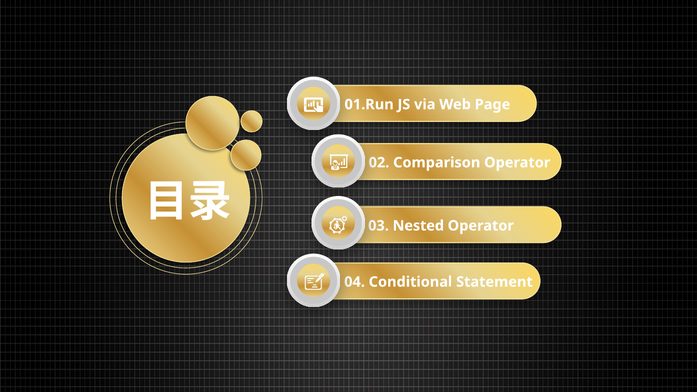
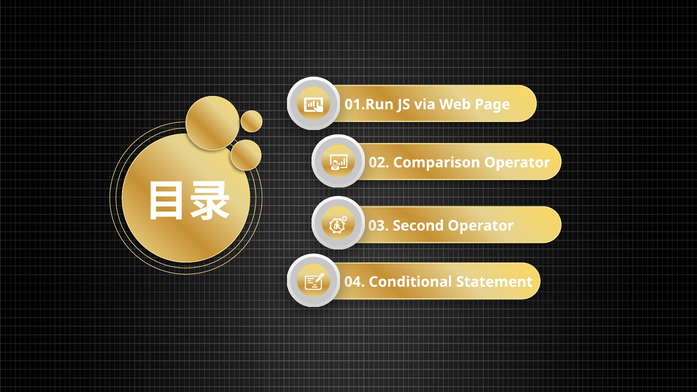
Nested: Nested -> Second (418, 226)
